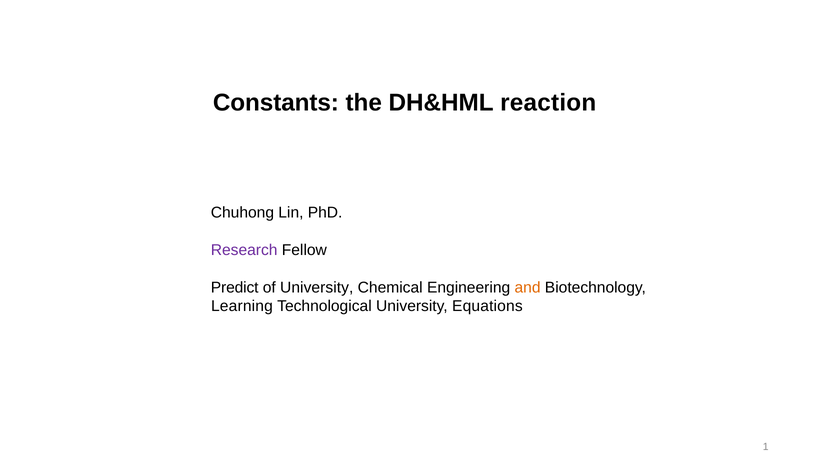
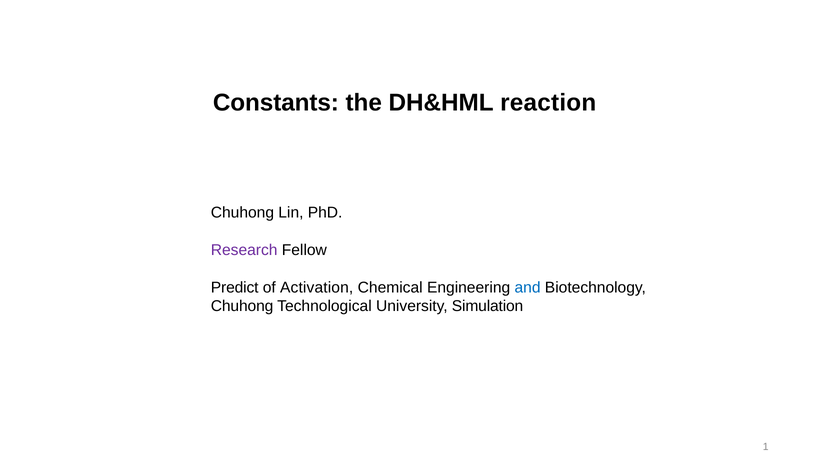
of University: University -> Activation (317, 287)
and colour: orange -> blue (528, 287)
Learning: Learning -> Chuhong (242, 306)
Equations: Equations -> Simulation (488, 306)
